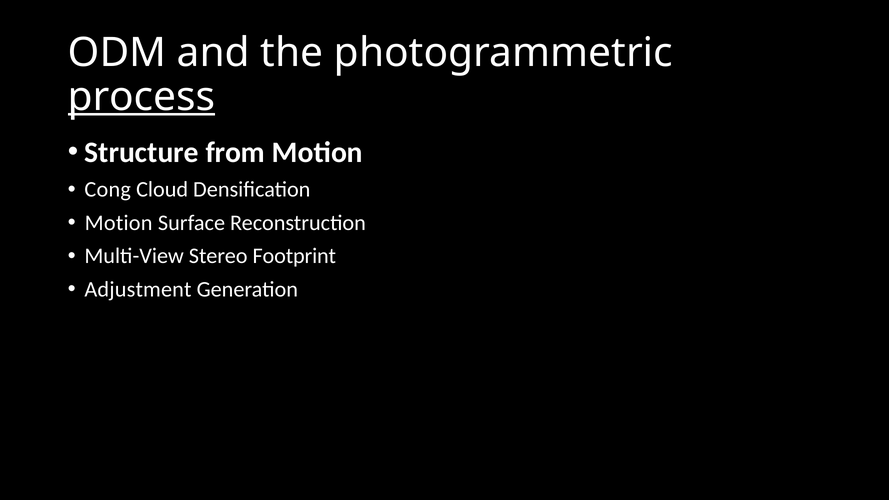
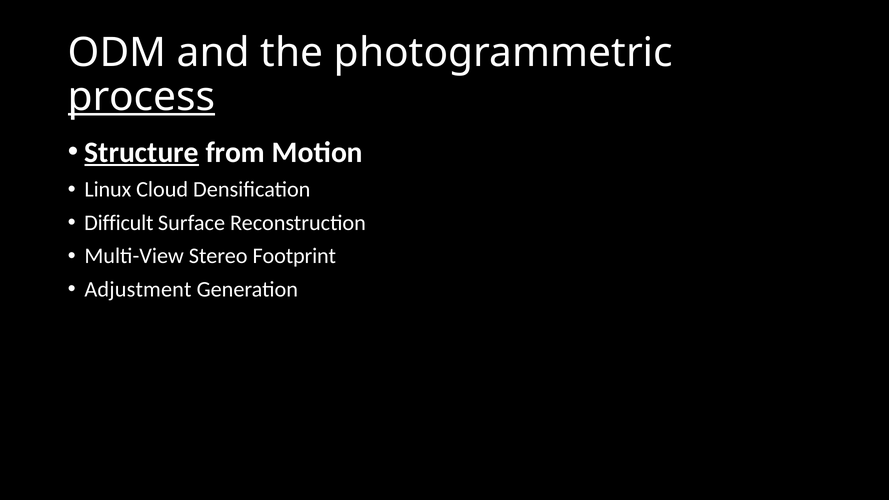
Structure underline: none -> present (142, 152)
Cong: Cong -> Linux (108, 190)
Motion: Motion -> Difficult (119, 223)
